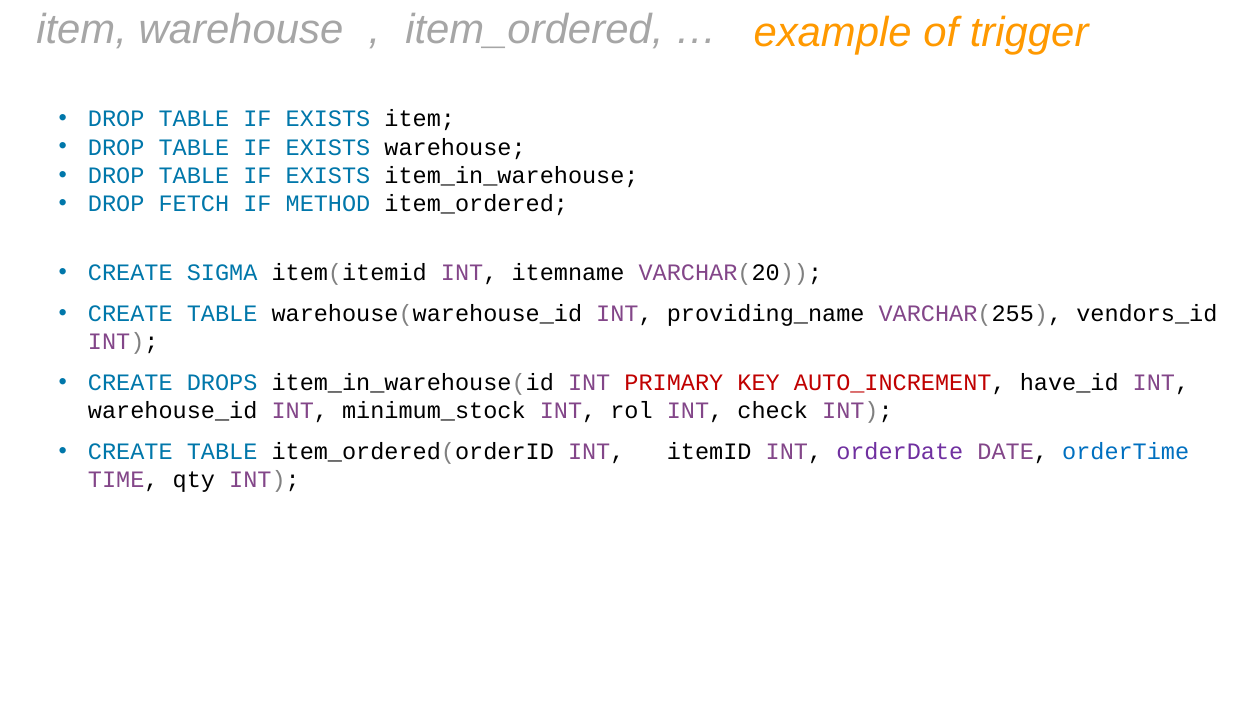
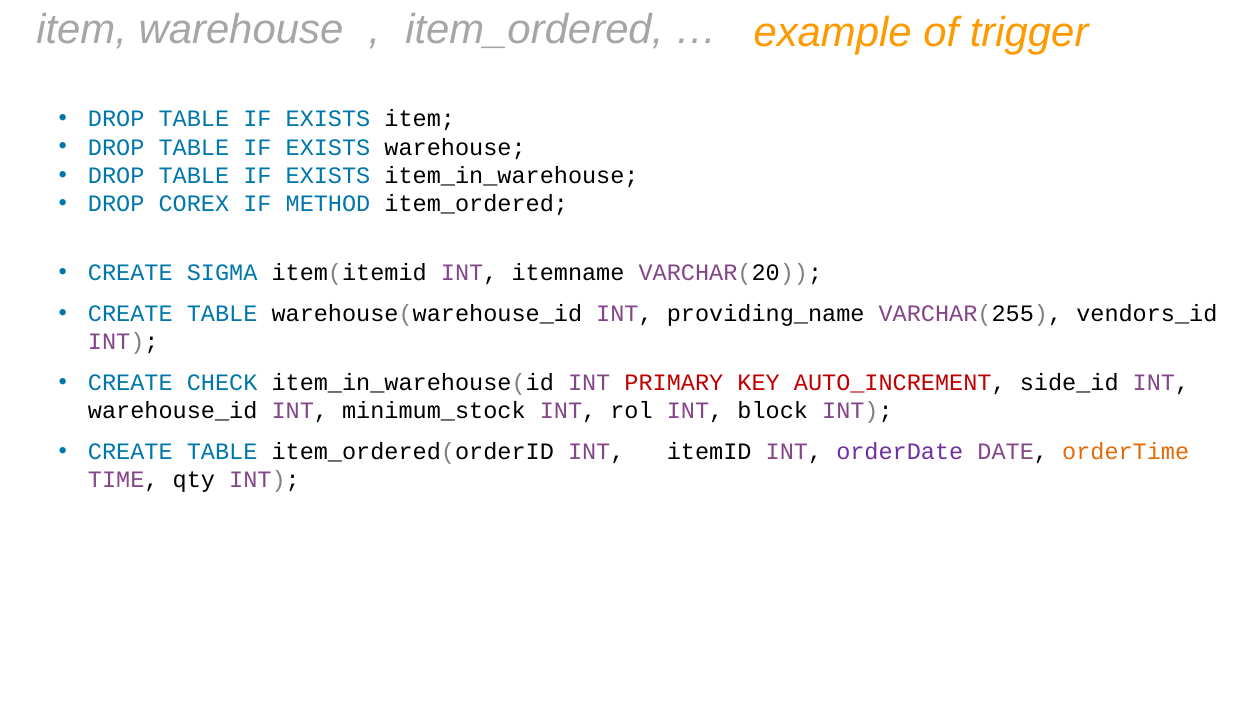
FETCH: FETCH -> COREX (194, 204)
DROPS: DROPS -> CHECK (222, 383)
have_id: have_id -> side_id (1069, 383)
check: check -> block (773, 411)
orderTime colour: blue -> orange (1126, 452)
